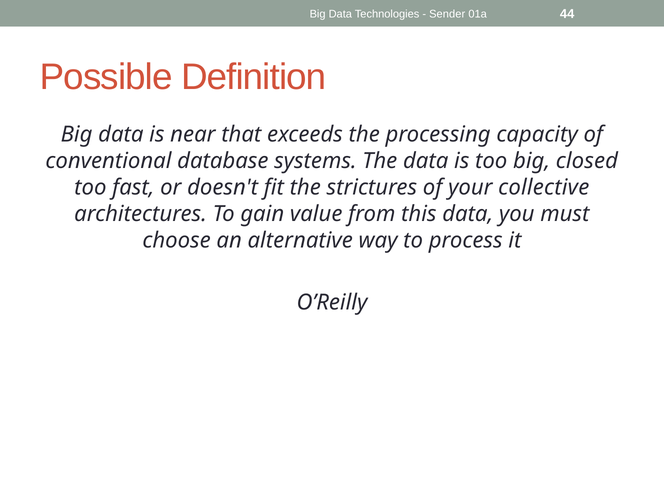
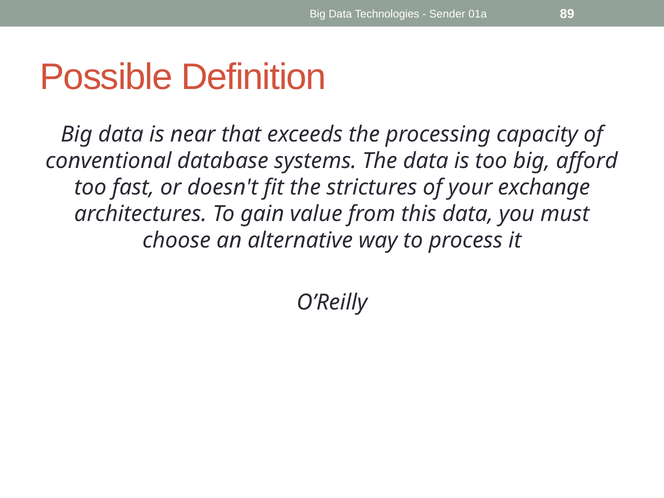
44: 44 -> 89 (567, 14)
closed: closed -> afford (587, 161)
collective: collective -> exchange (544, 187)
